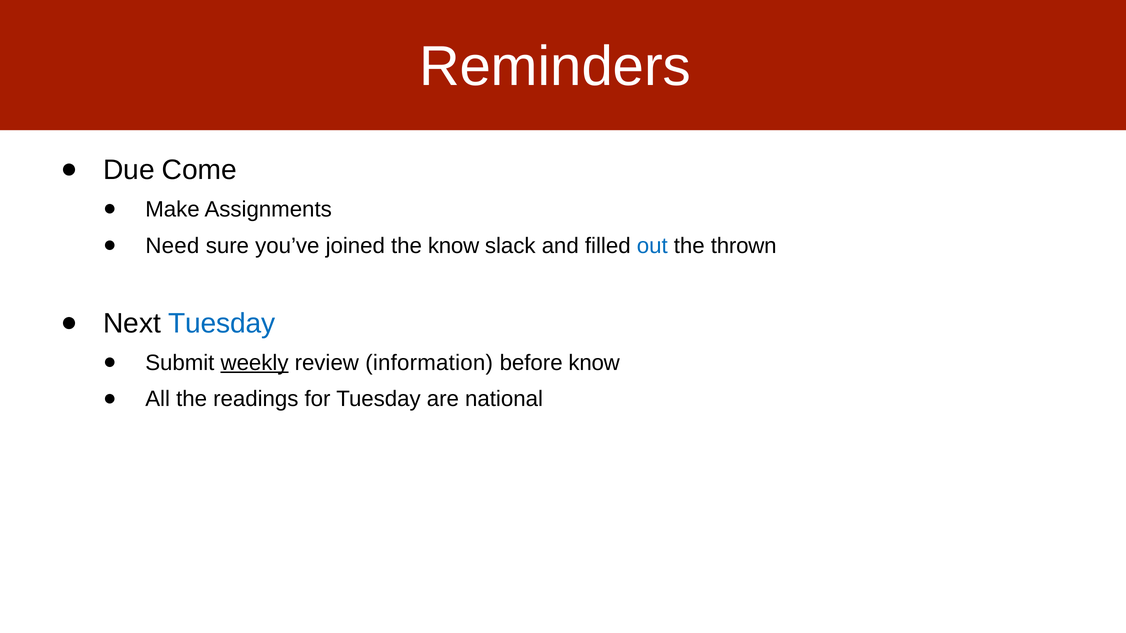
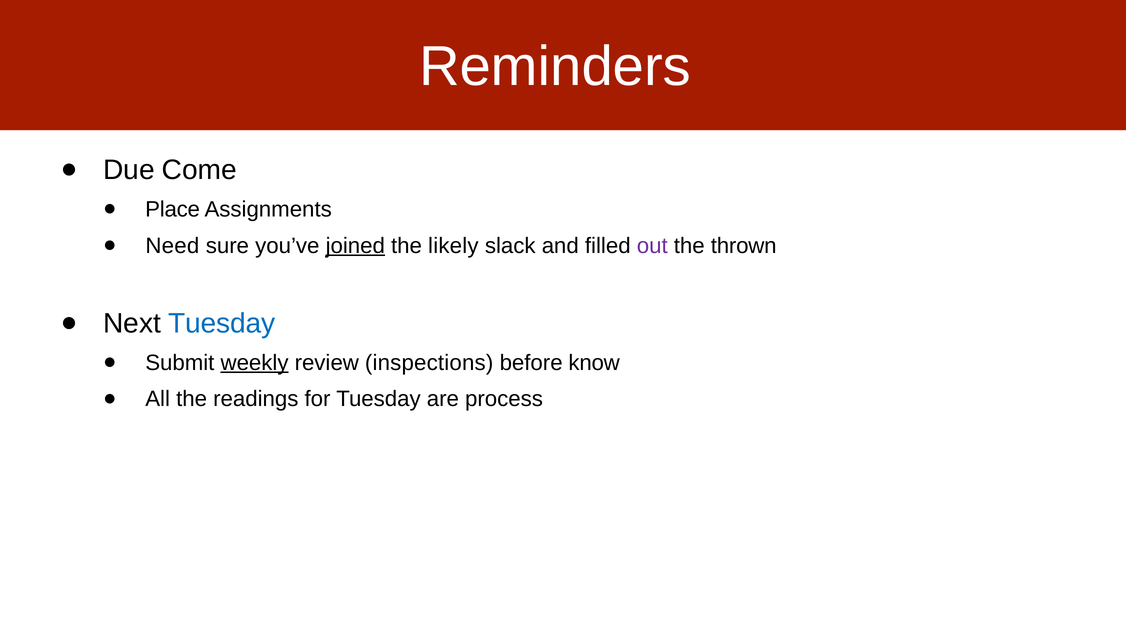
Make: Make -> Place (173, 209)
joined underline: none -> present (355, 246)
the know: know -> likely (453, 246)
out colour: blue -> purple (652, 246)
information: information -> inspections (429, 363)
national: national -> process (504, 399)
